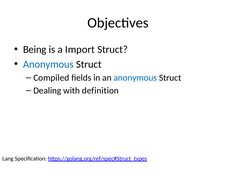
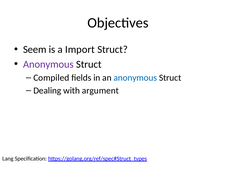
Being: Being -> Seem (35, 50)
Anonymous colour: blue -> purple (48, 64)
definition: definition -> argument (100, 91)
